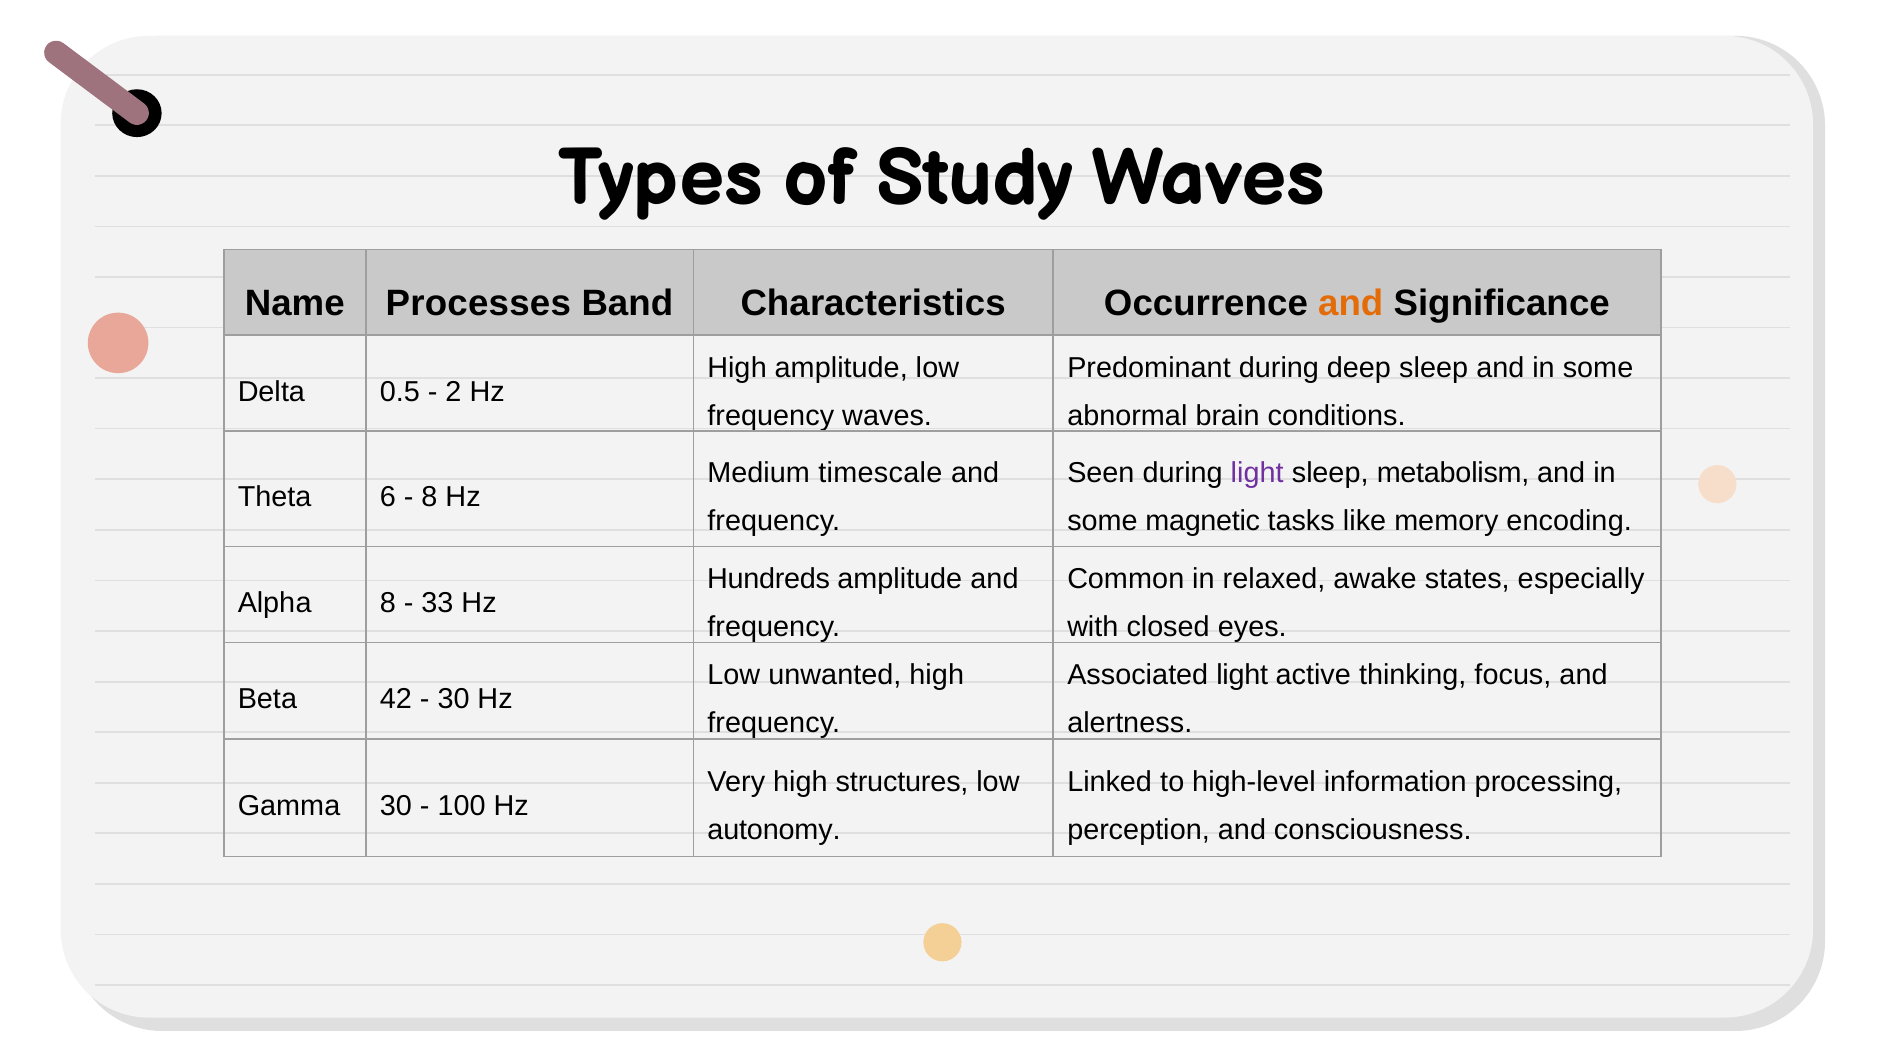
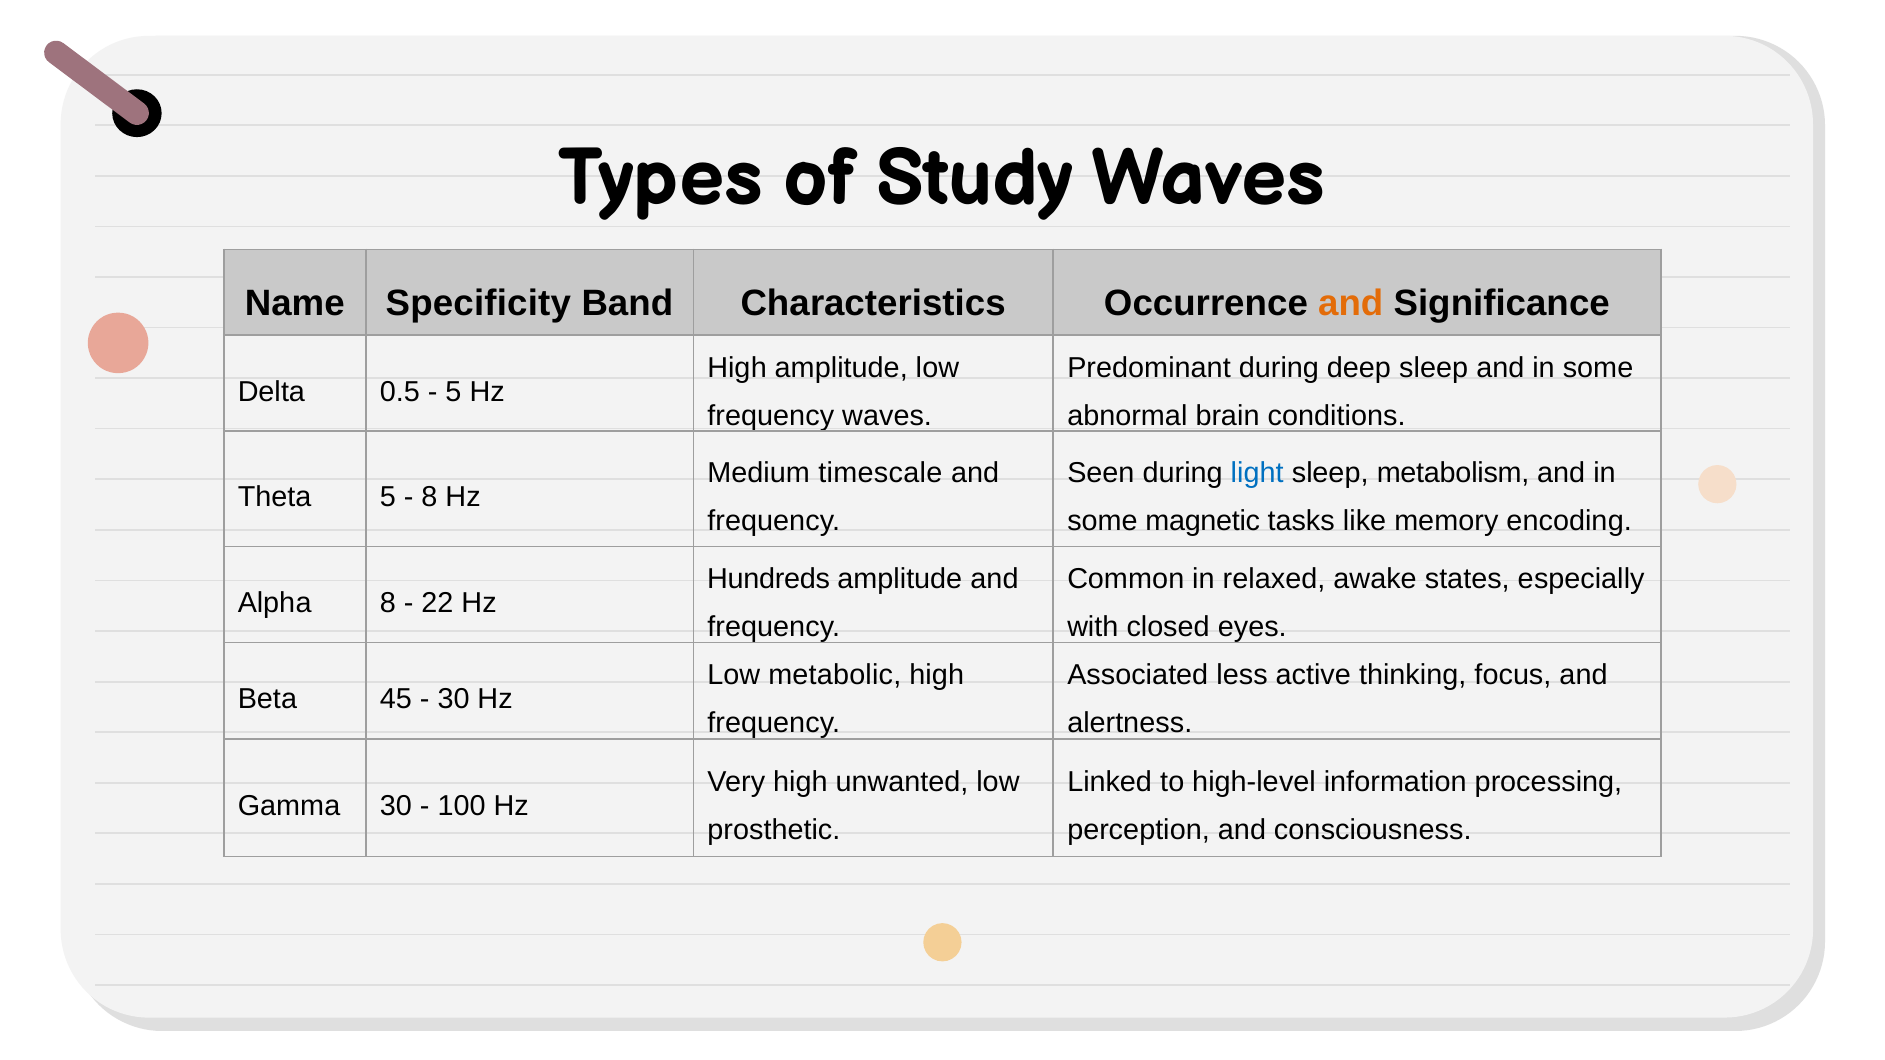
Processes: Processes -> Specificity (478, 303)
2: 2 -> 5 (453, 392)
light colour: purple -> blue (1257, 473)
Theta 6: 6 -> 5 (388, 497)
33: 33 -> 22 (437, 603)
unwanted: unwanted -> metabolic (835, 675)
Associated light: light -> less (1242, 675)
42: 42 -> 45 (396, 699)
structures: structures -> unwanted (902, 782)
autonomy: autonomy -> prosthetic (774, 830)
